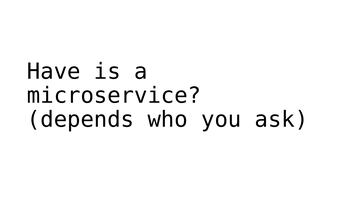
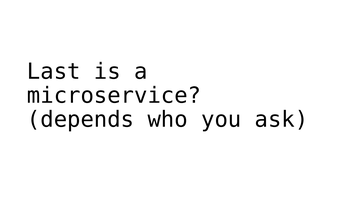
Have: Have -> Last (54, 72)
